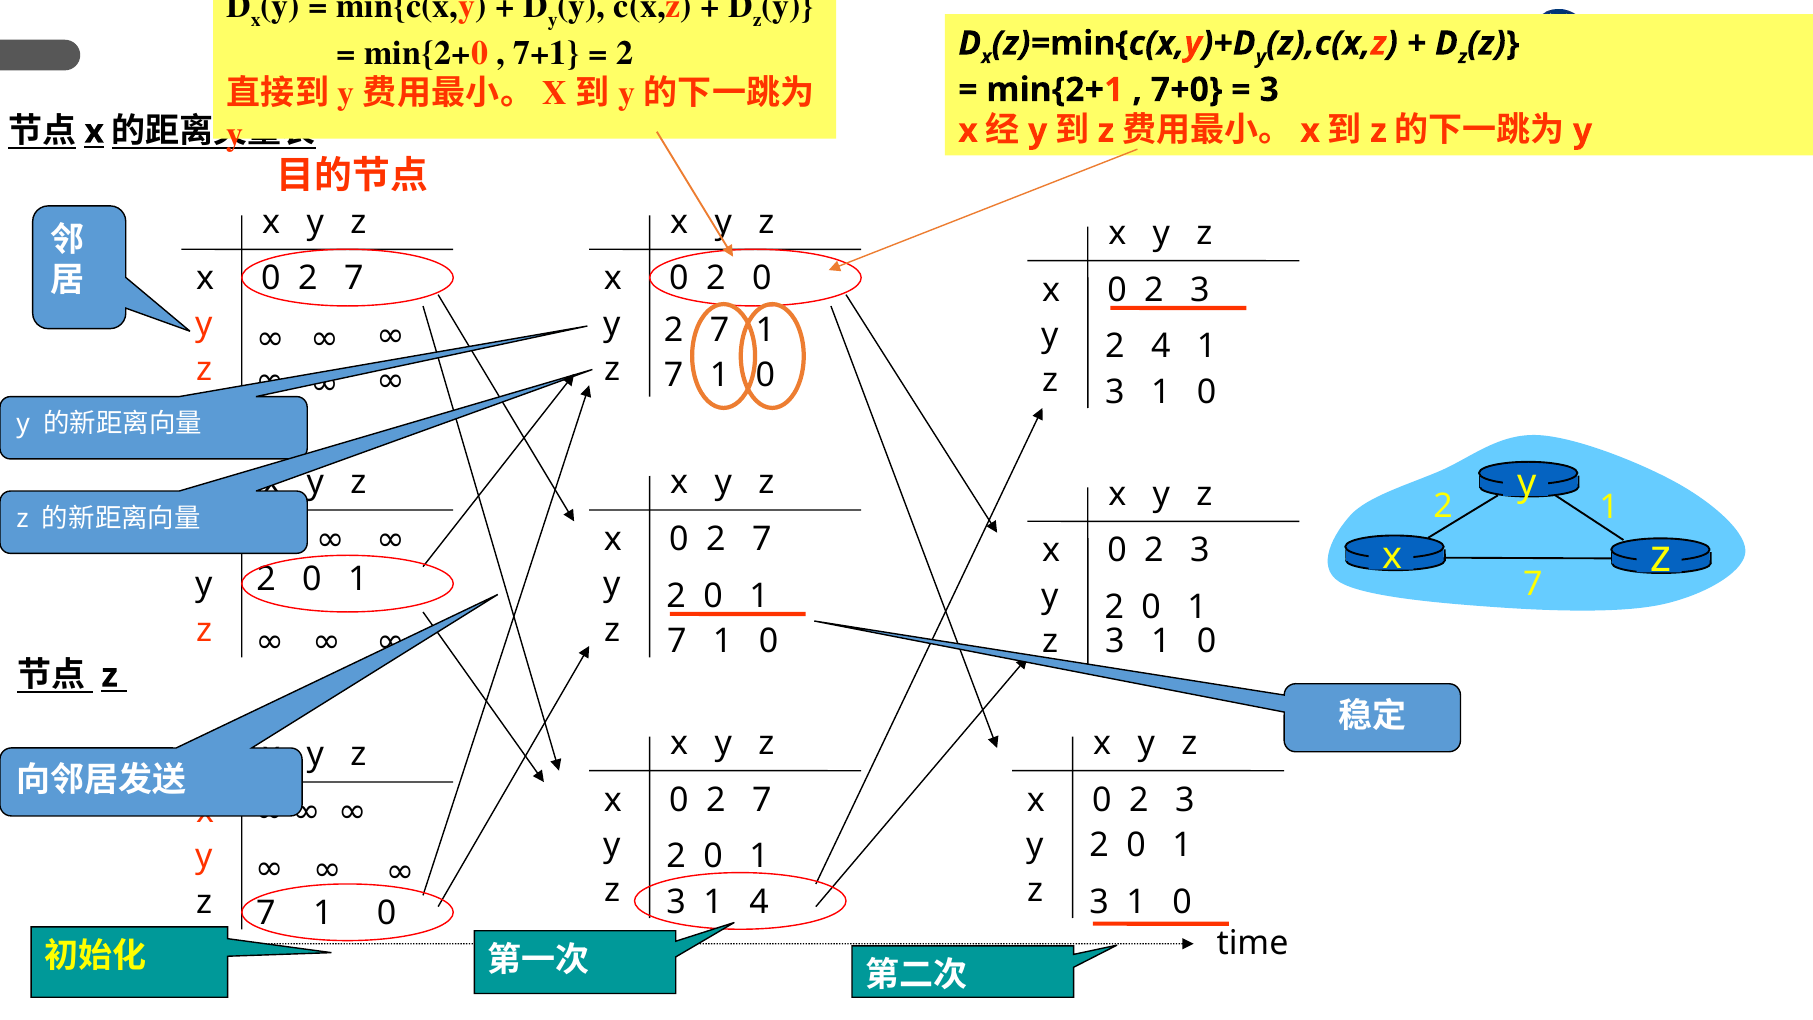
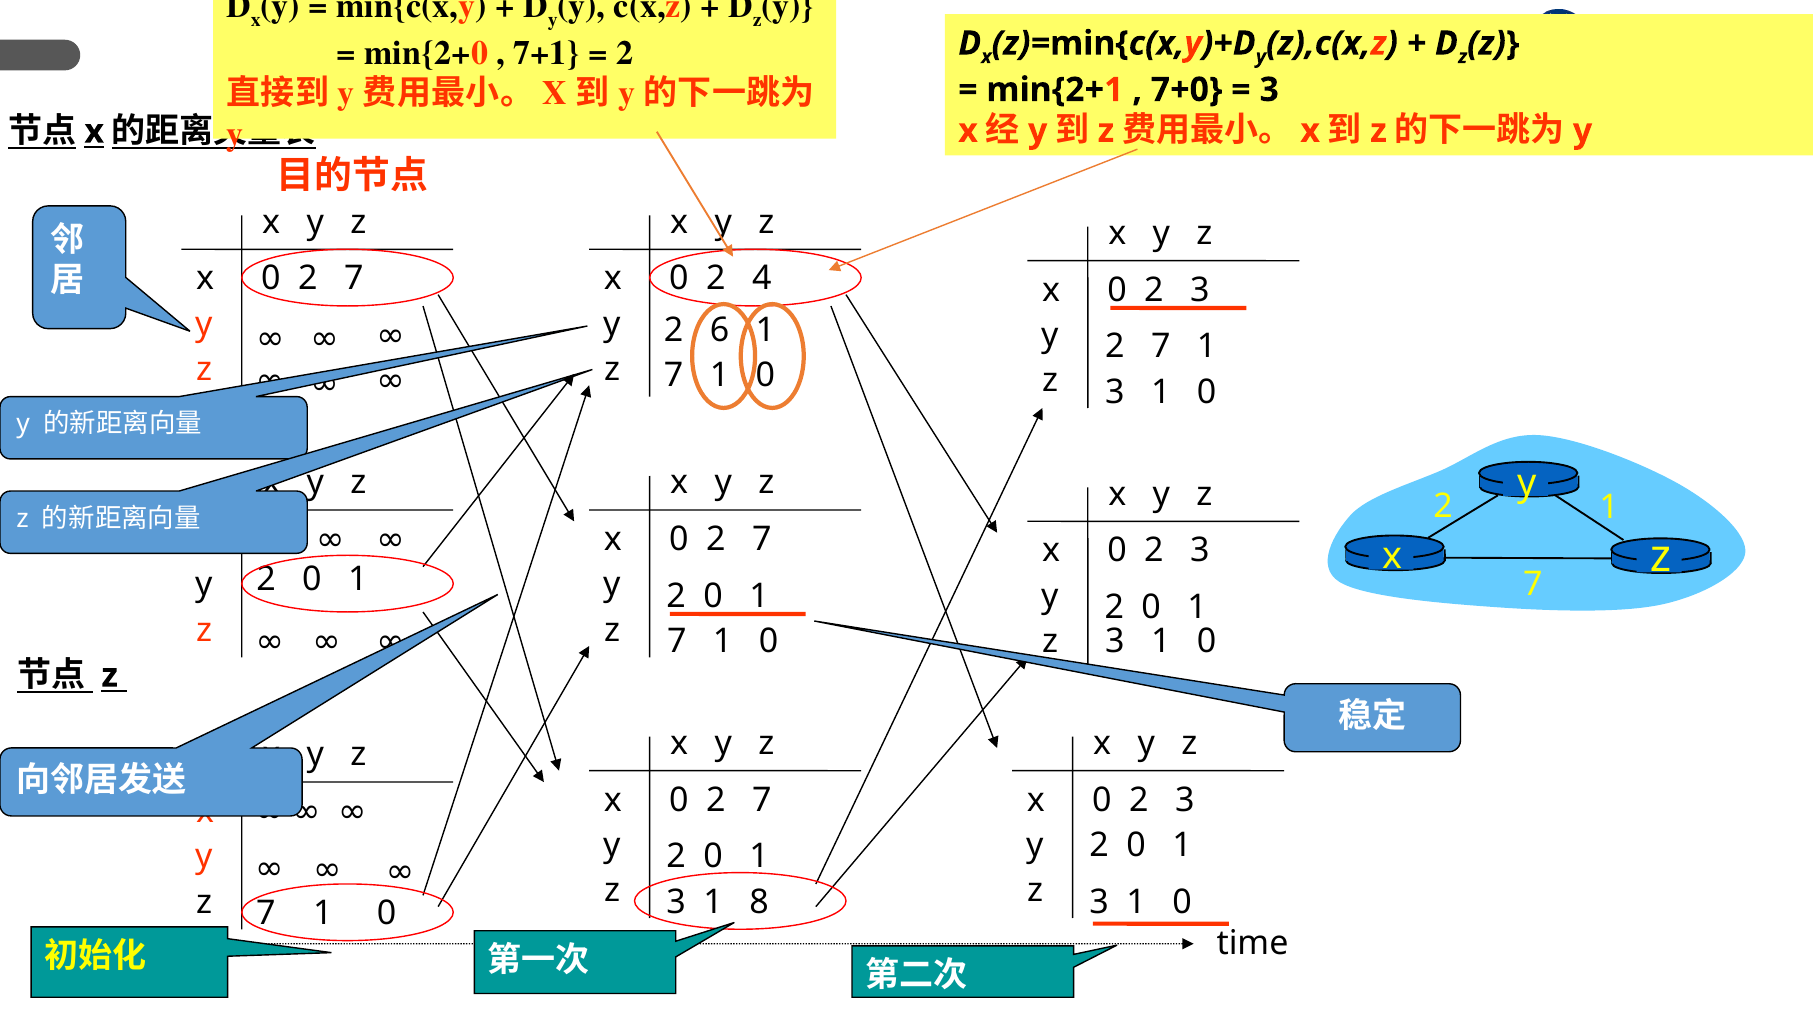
0: 0 -> 4 (762, 279)
7: 7 -> 6 (719, 330)
4: 4 -> 7 (1161, 347)
4: 4 -> 8 (759, 902)
